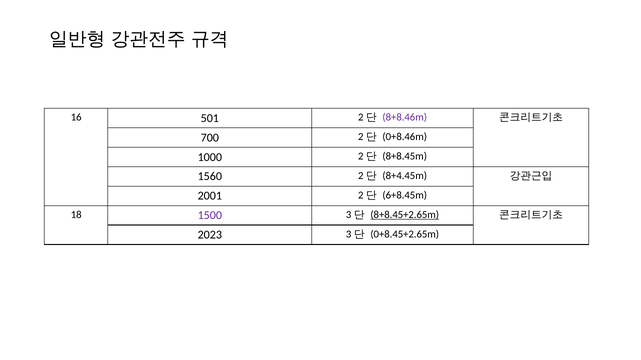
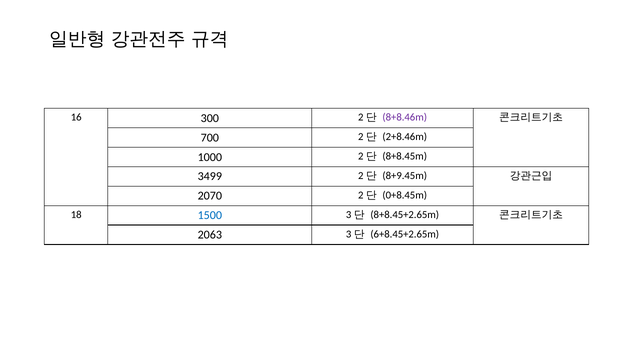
501: 501 -> 300 (210, 118)
0+8.46m: 0+8.46m -> 2+8.46m (405, 137)
1560: 1560 -> 3499 (210, 177)
8+4.45m: 8+4.45m -> 8+9.45m (405, 176)
2001: 2001 -> 2070 (210, 196)
6+8.45m: 6+8.45m -> 0+8.45m (405, 196)
1500 colour: purple -> blue (210, 216)
8+8.45+2.65m underline: present -> none (405, 215)
2023: 2023 -> 2063 (210, 235)
0+8.45+2.65m: 0+8.45+2.65m -> 6+8.45+2.65m (405, 235)
